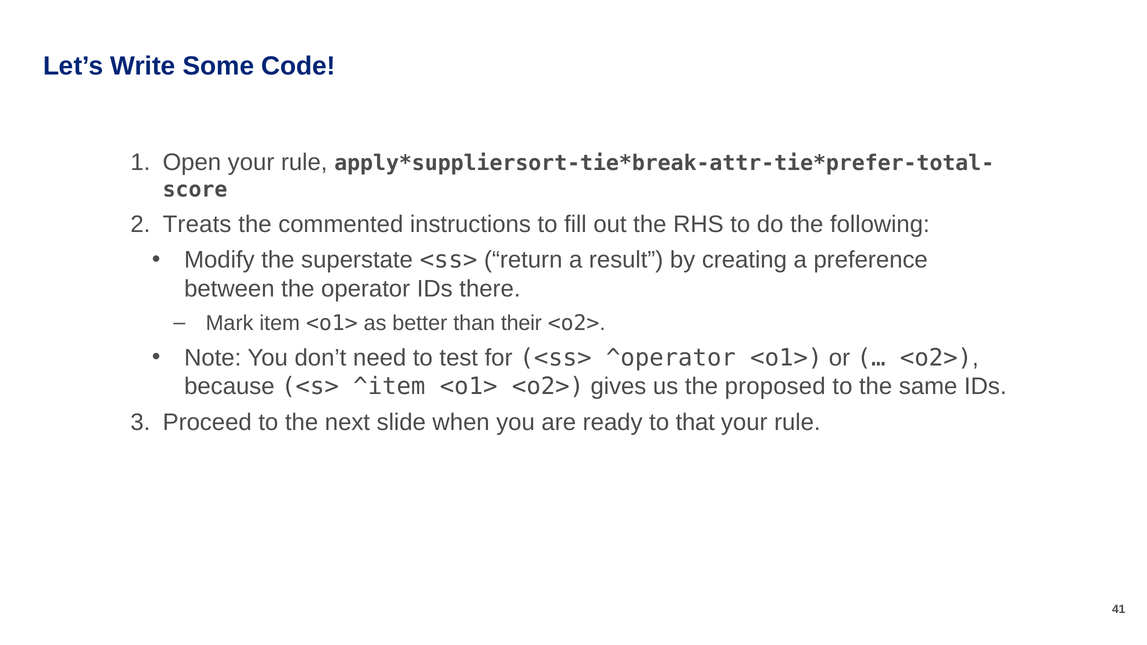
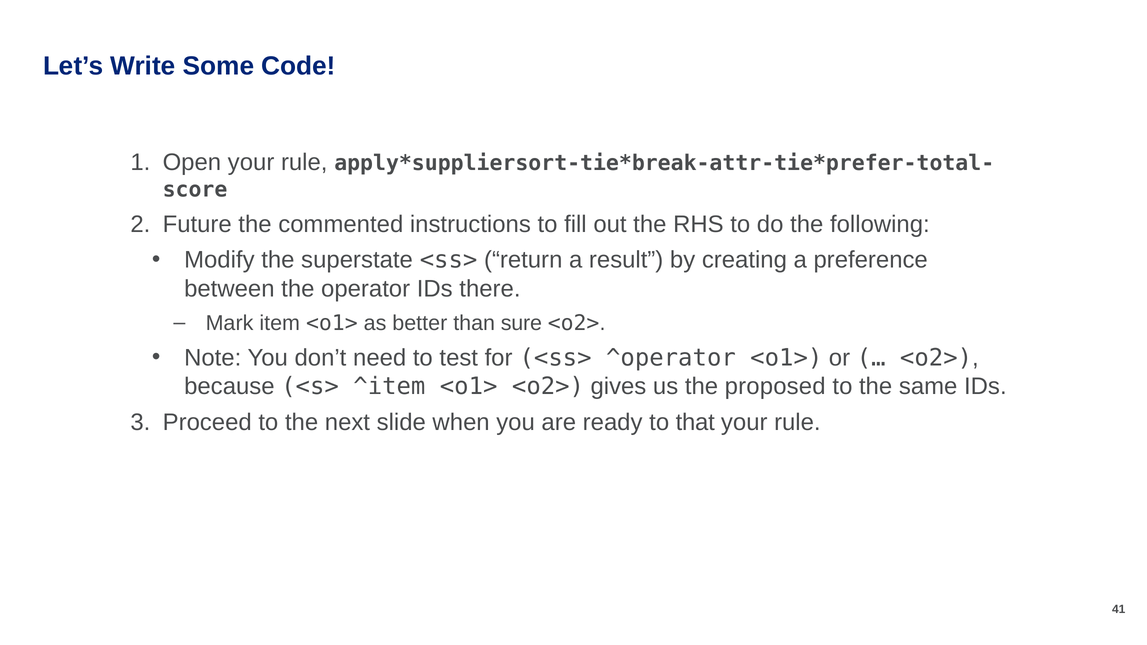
Treats: Treats -> Future (197, 224)
their: their -> sure (521, 323)
